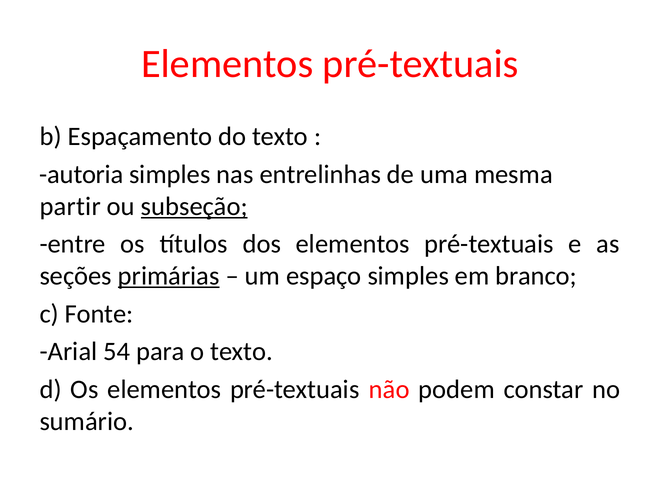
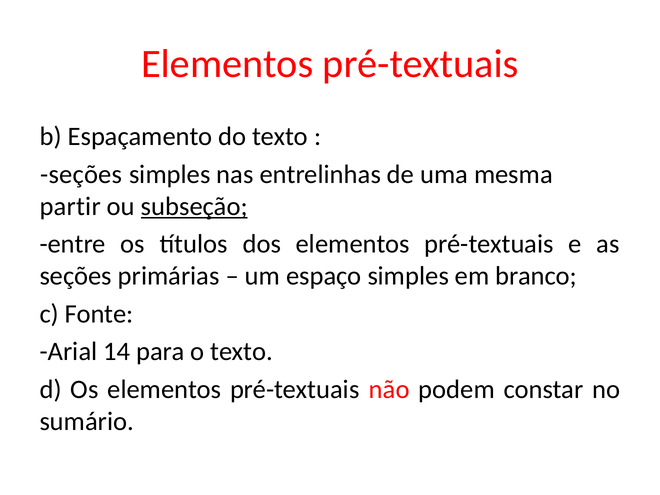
autoria: autoria -> seções (81, 174)
primárias underline: present -> none (169, 276)
54: 54 -> 14 (117, 352)
